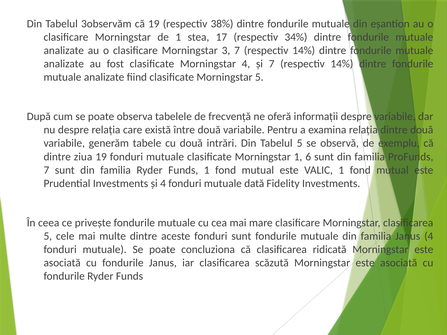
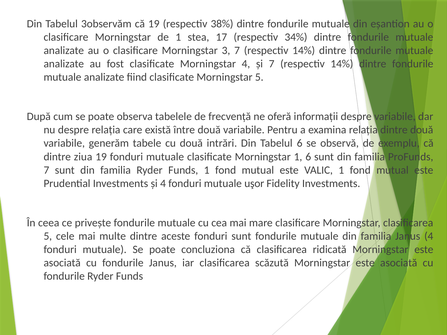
Tabelul 5: 5 -> 6 (300, 143)
dată: dată -> uşor (254, 184)
